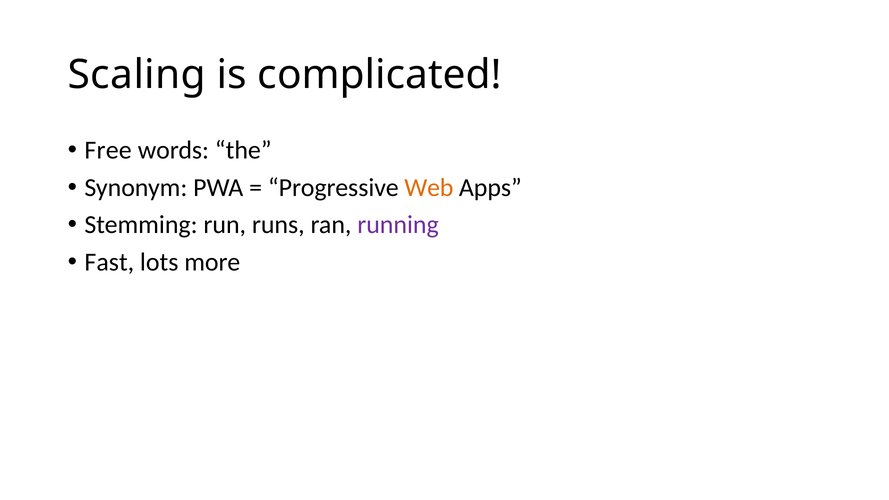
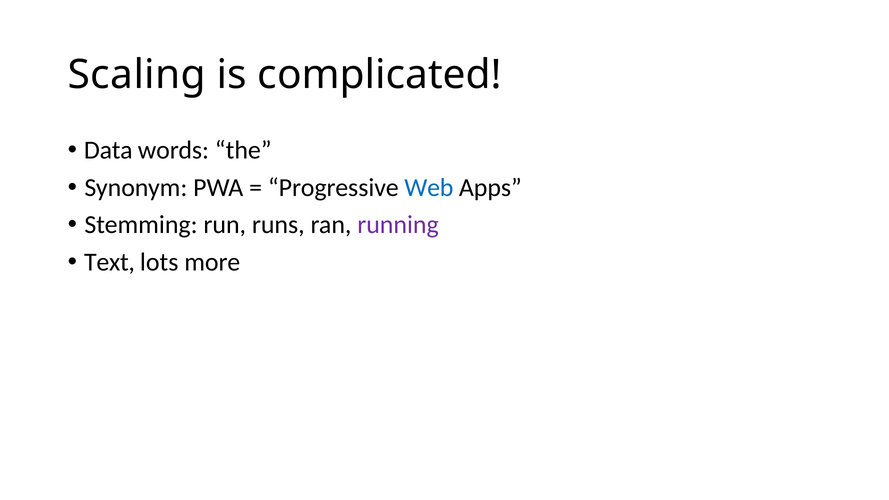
Free: Free -> Data (108, 150)
Web colour: orange -> blue (429, 188)
Fast: Fast -> Text (109, 262)
